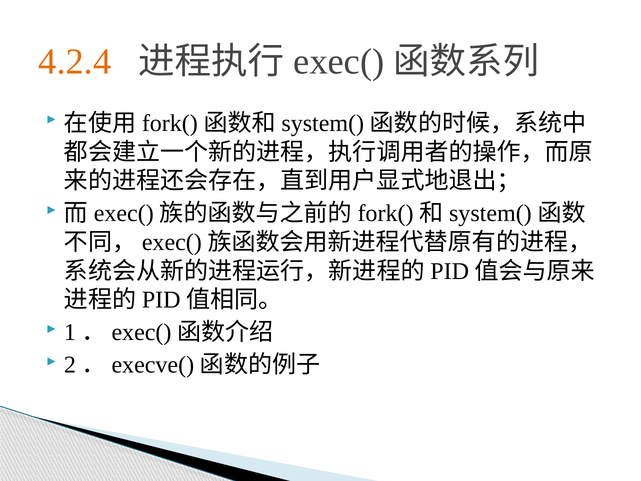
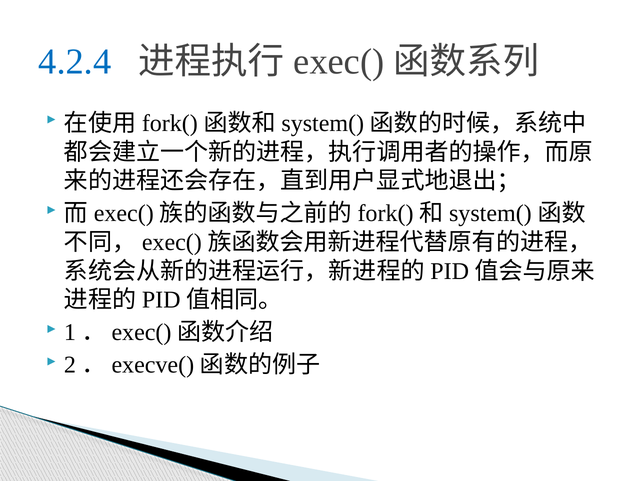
4.2.4 colour: orange -> blue (75, 62)
